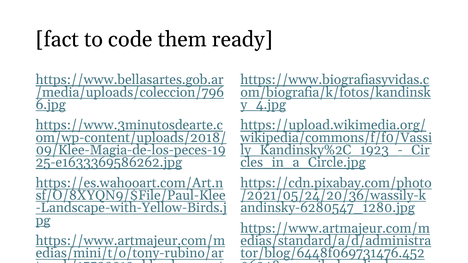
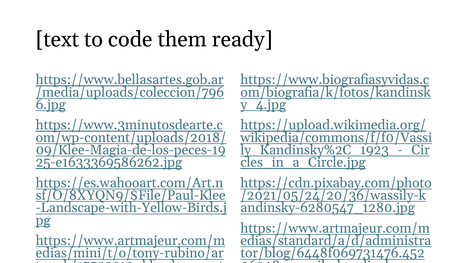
fact: fact -> text (57, 39)
